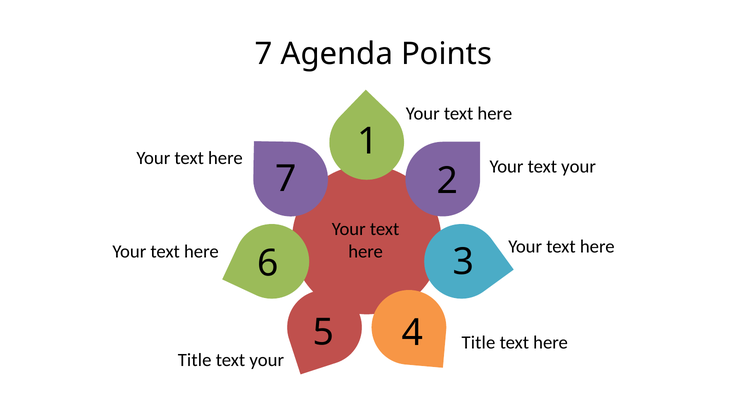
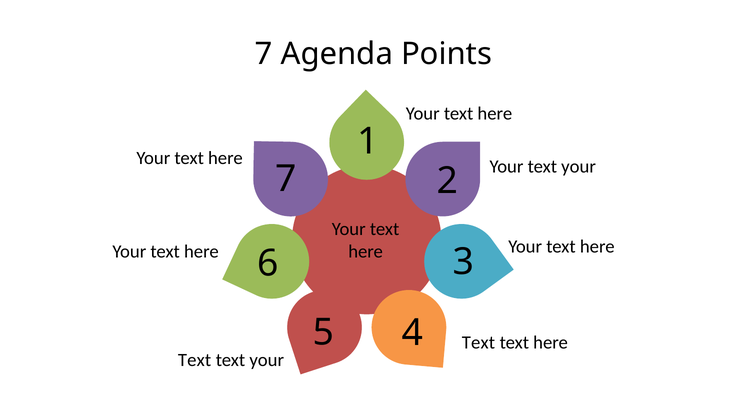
Title: Title -> Text (478, 343)
Title: Title -> Text (195, 360)
